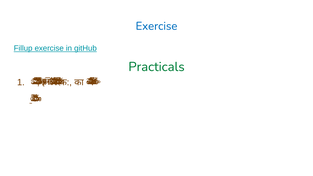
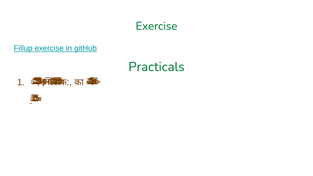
Exercise colour: blue -> green (156, 26)
